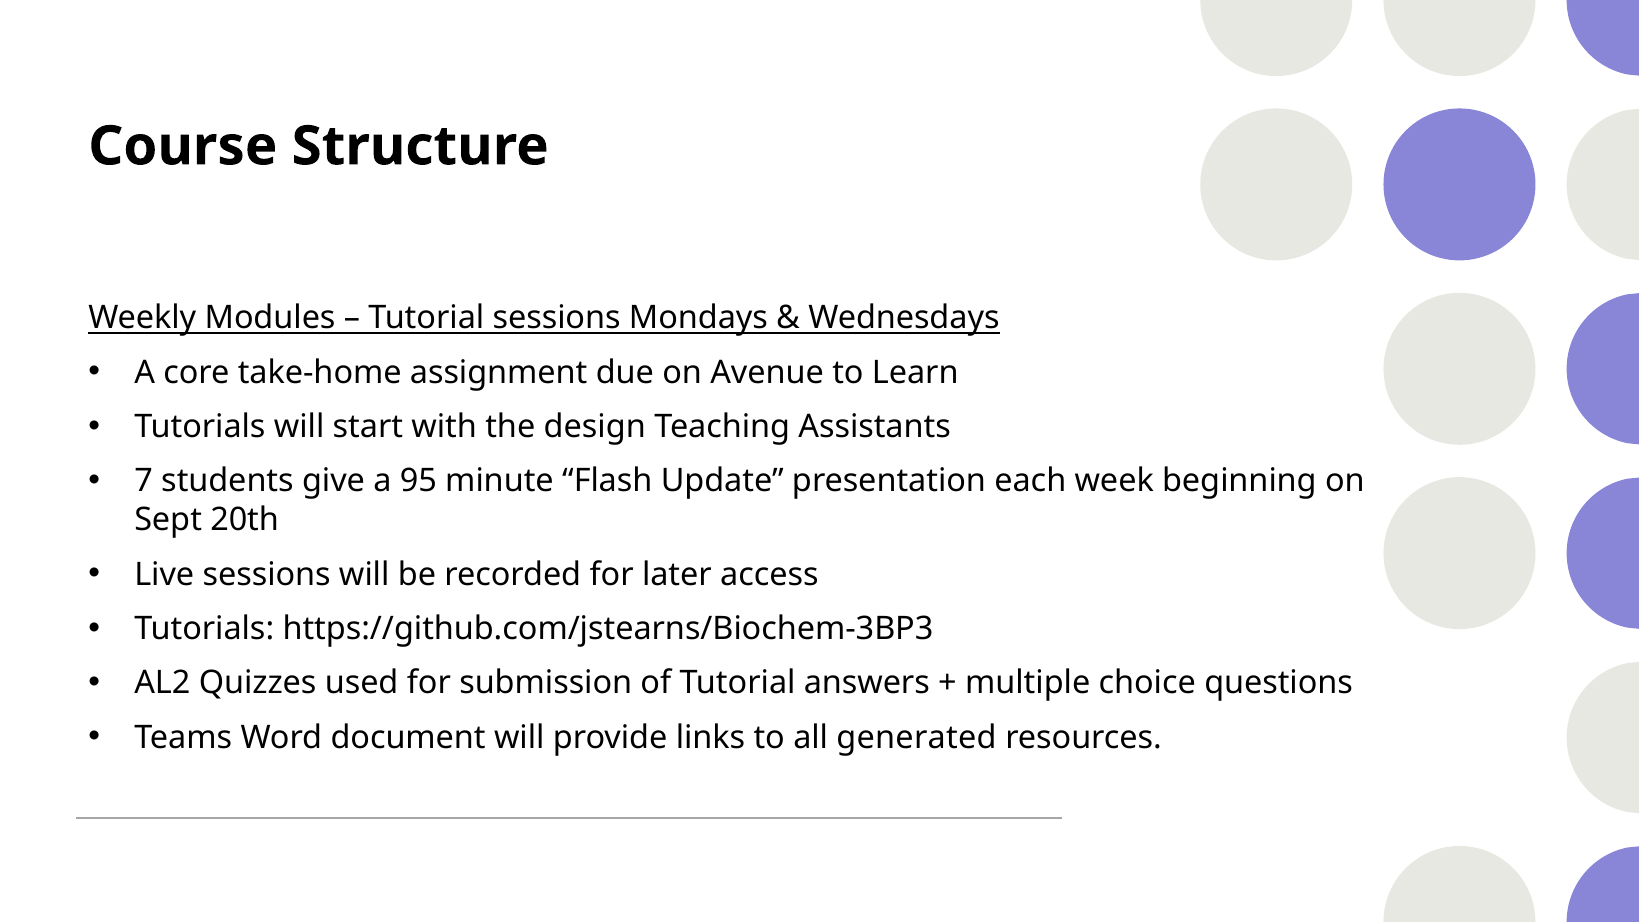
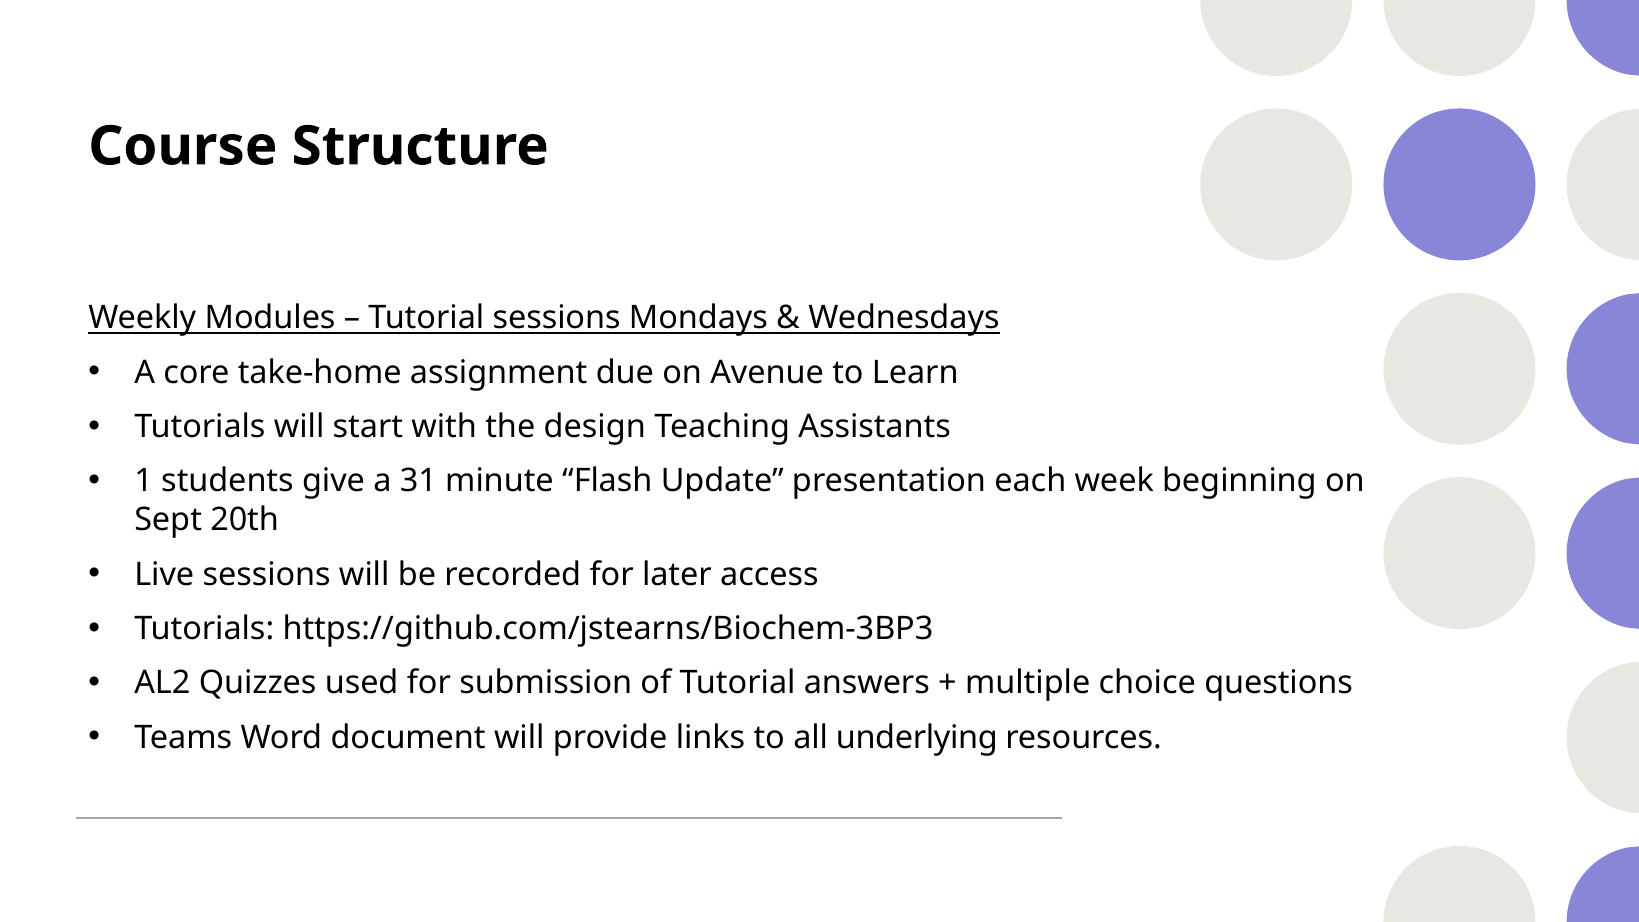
7: 7 -> 1 (144, 481)
95: 95 -> 31 (418, 481)
generated: generated -> underlying (917, 737)
